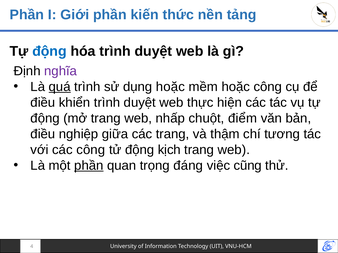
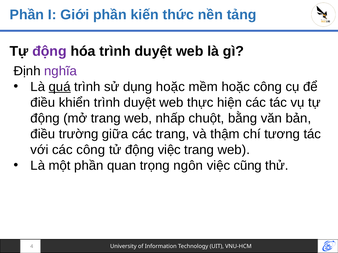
động colour: blue -> purple (49, 51)
điểm: điểm -> bằng (243, 119)
nghiệp: nghiệp -> trường (79, 134)
động kịch: kịch -> việc (169, 150)
phần underline: present -> none (89, 166)
đáng: đáng -> ngôn (188, 166)
